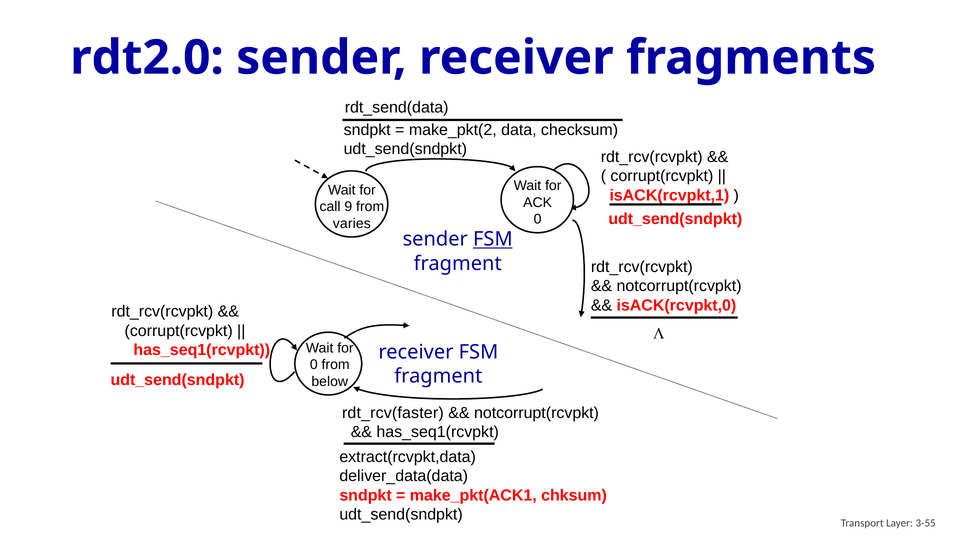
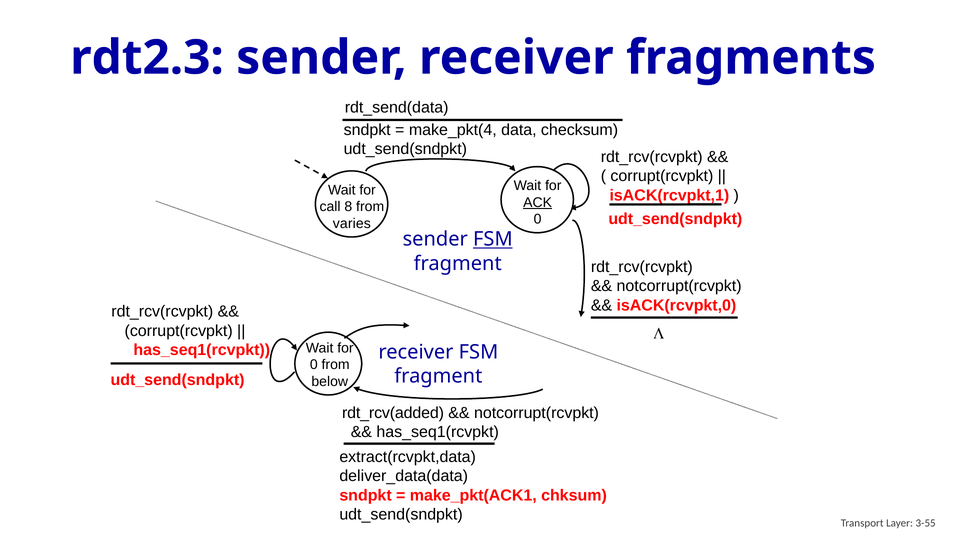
rdt2.0: rdt2.0 -> rdt2.3 (147, 58)
make_pkt(2: make_pkt(2 -> make_pkt(4 (453, 130)
ACK underline: none -> present (538, 202)
9: 9 -> 8 (348, 207)
rdt_rcv(faster: rdt_rcv(faster -> rdt_rcv(added (393, 413)
